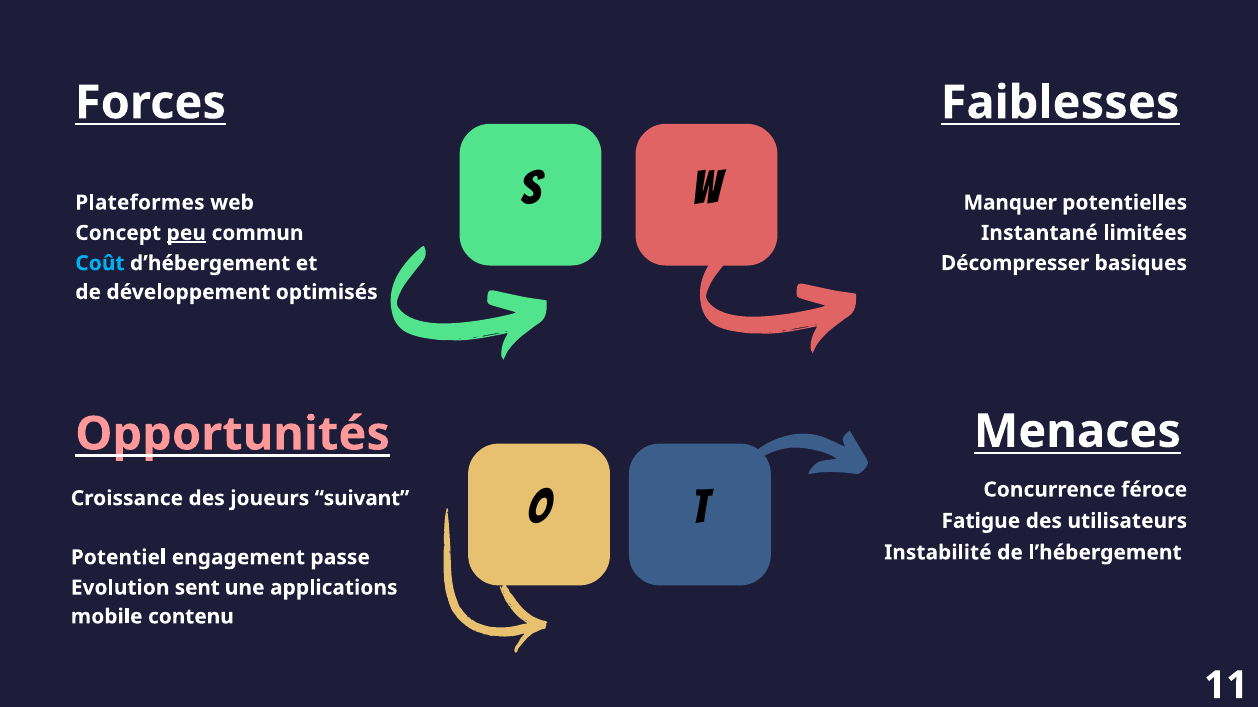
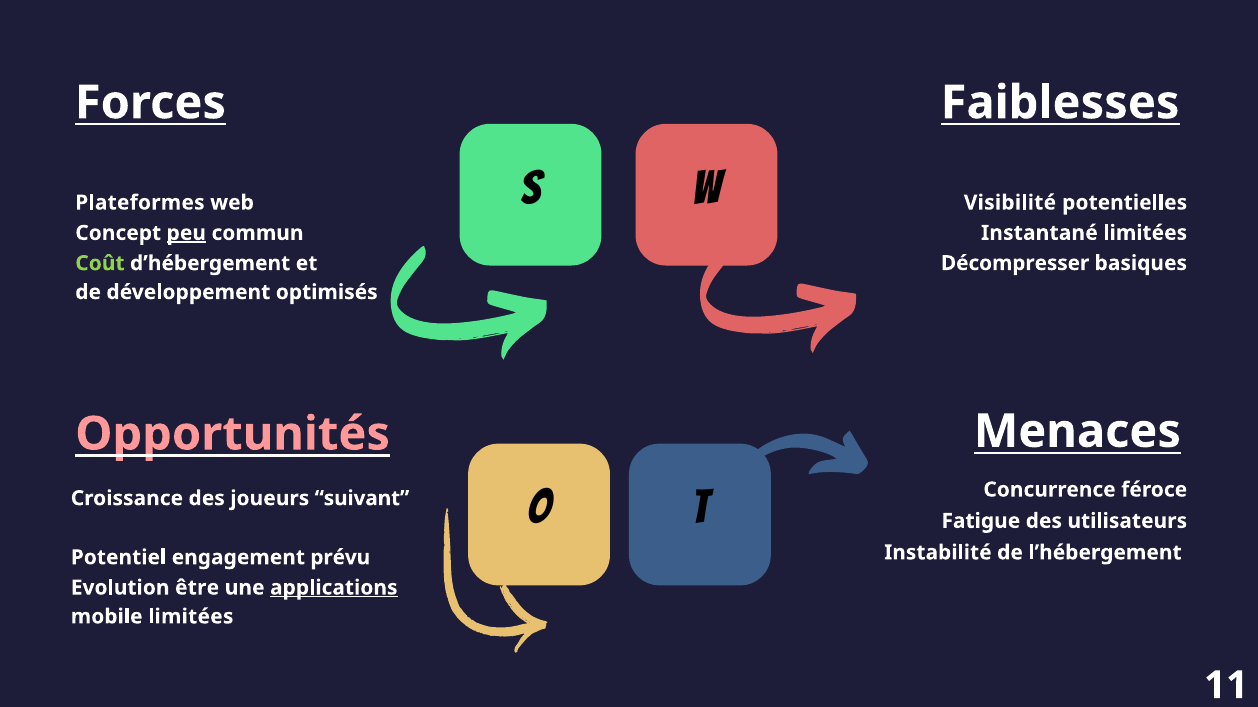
Manquer: Manquer -> Visibilité (1010, 203)
Coût colour: light blue -> light green (100, 264)
passe: passe -> prévu (340, 558)
sent: sent -> être (197, 588)
applications underline: none -> present (334, 588)
mobile contenu: contenu -> limitées (191, 617)
